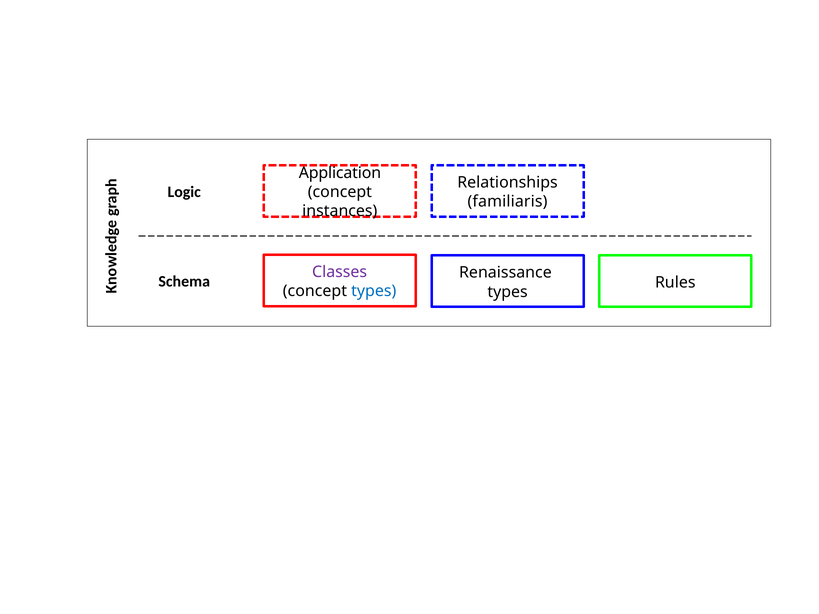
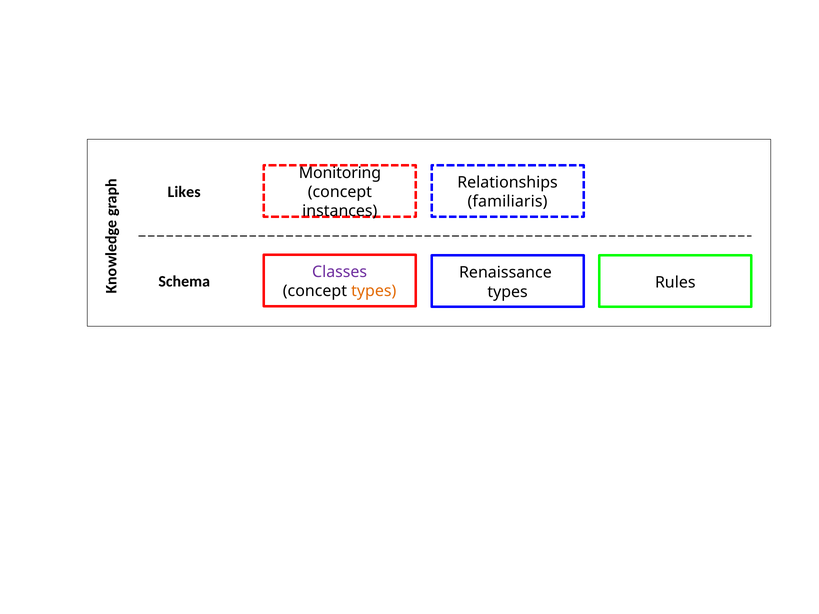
Application: Application -> Monitoring (340, 173)
Logic: Logic -> Likes (184, 192)
types colour: blue -> orange (374, 291)
